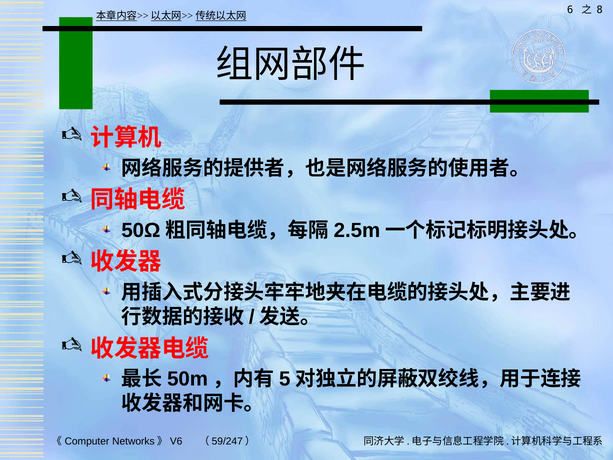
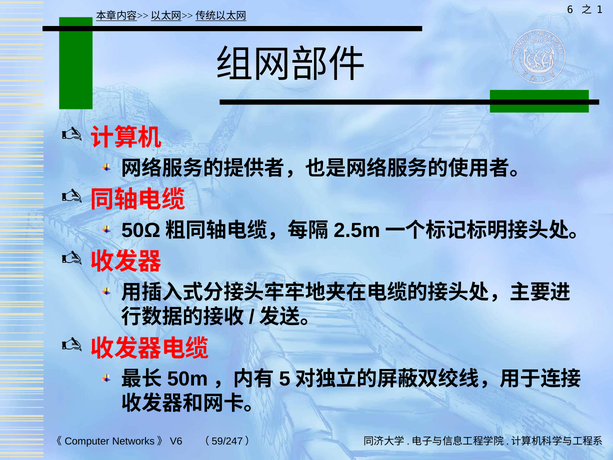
8: 8 -> 1 (600, 10)
